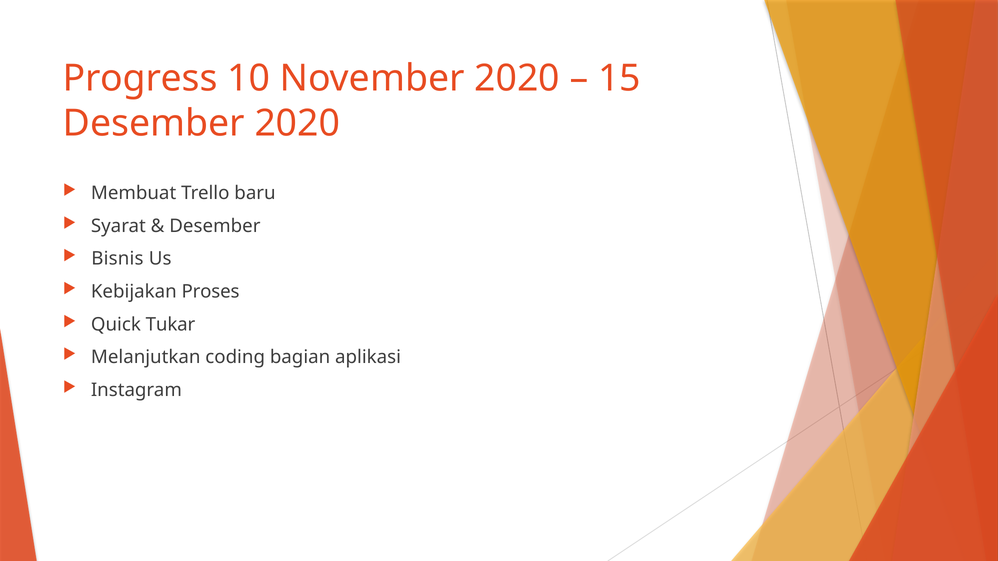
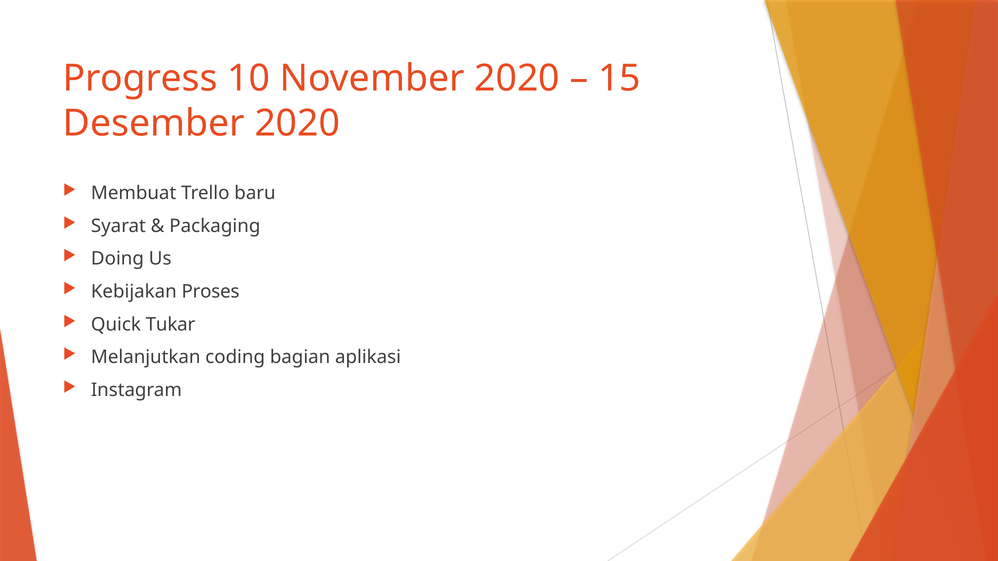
Desember: Desember -> Packaging (215, 226)
Bisnis: Bisnis -> Doing (117, 259)
